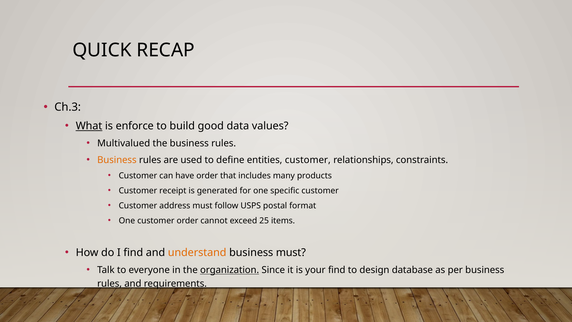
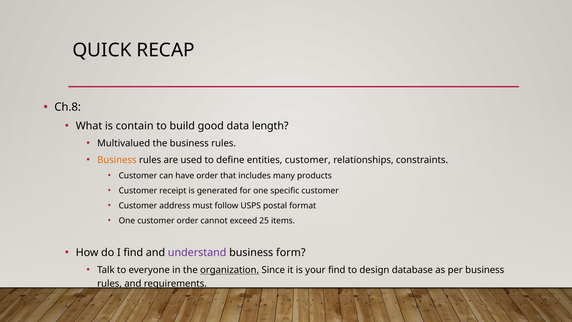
Ch.3: Ch.3 -> Ch.8 (68, 107)
What underline: present -> none (89, 126)
enforce: enforce -> contain (135, 126)
values: values -> length (270, 126)
understand colour: orange -> purple (197, 253)
business must: must -> form (291, 253)
